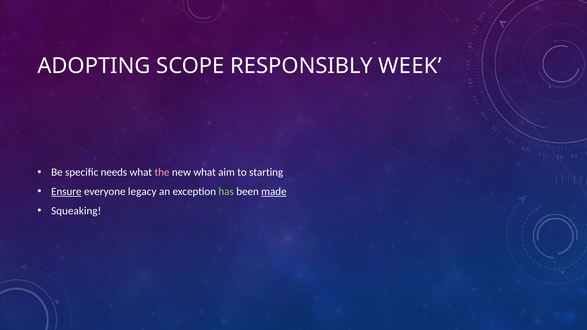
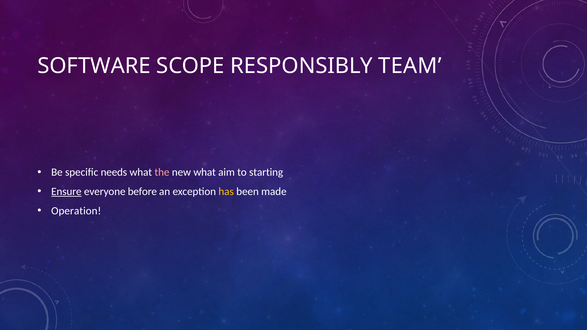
ADOPTING: ADOPTING -> SOFTWARE (94, 66)
WEEK: WEEK -> TEAM (410, 66)
legacy: legacy -> before (142, 192)
has colour: light green -> yellow (226, 192)
made underline: present -> none (274, 192)
Squeaking: Squeaking -> Operation (76, 211)
